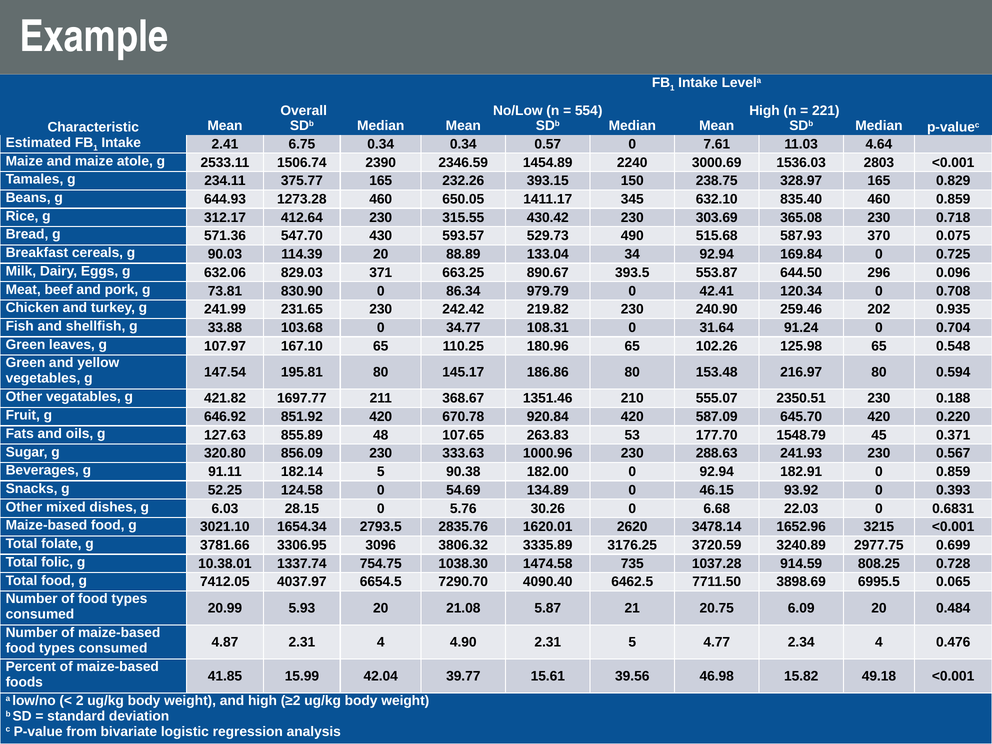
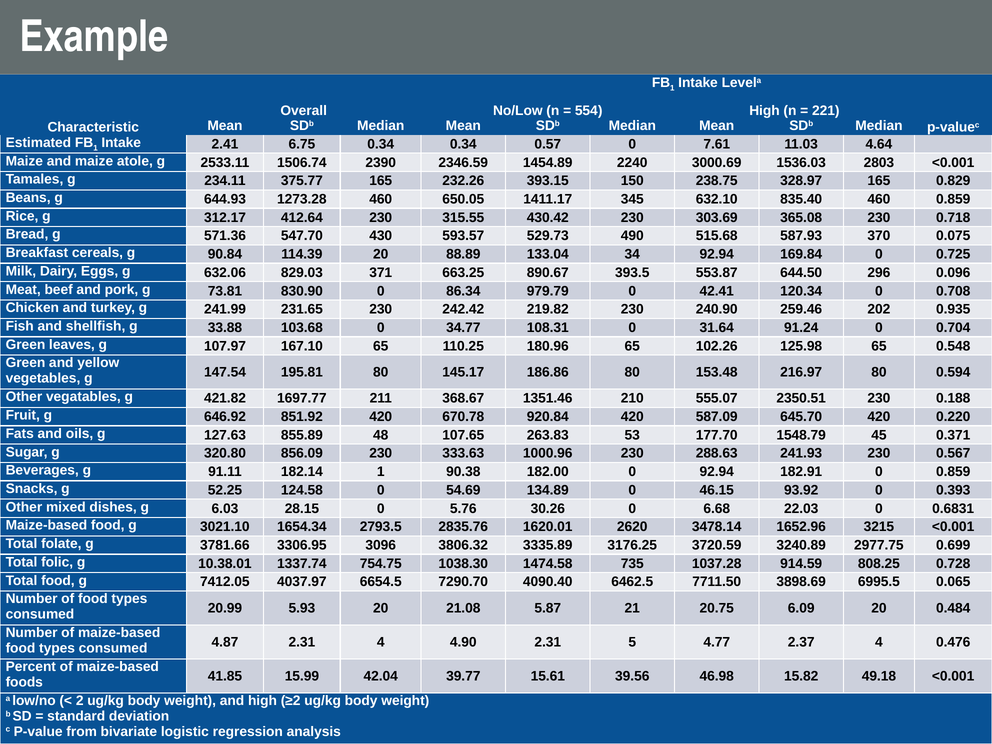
90.03: 90.03 -> 90.84 (225, 254)
182.14 5: 5 -> 1 (381, 472)
2.34: 2.34 -> 2.37 (801, 642)
